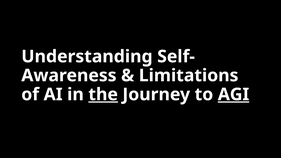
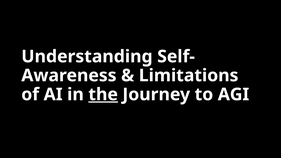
AGI underline: present -> none (234, 94)
